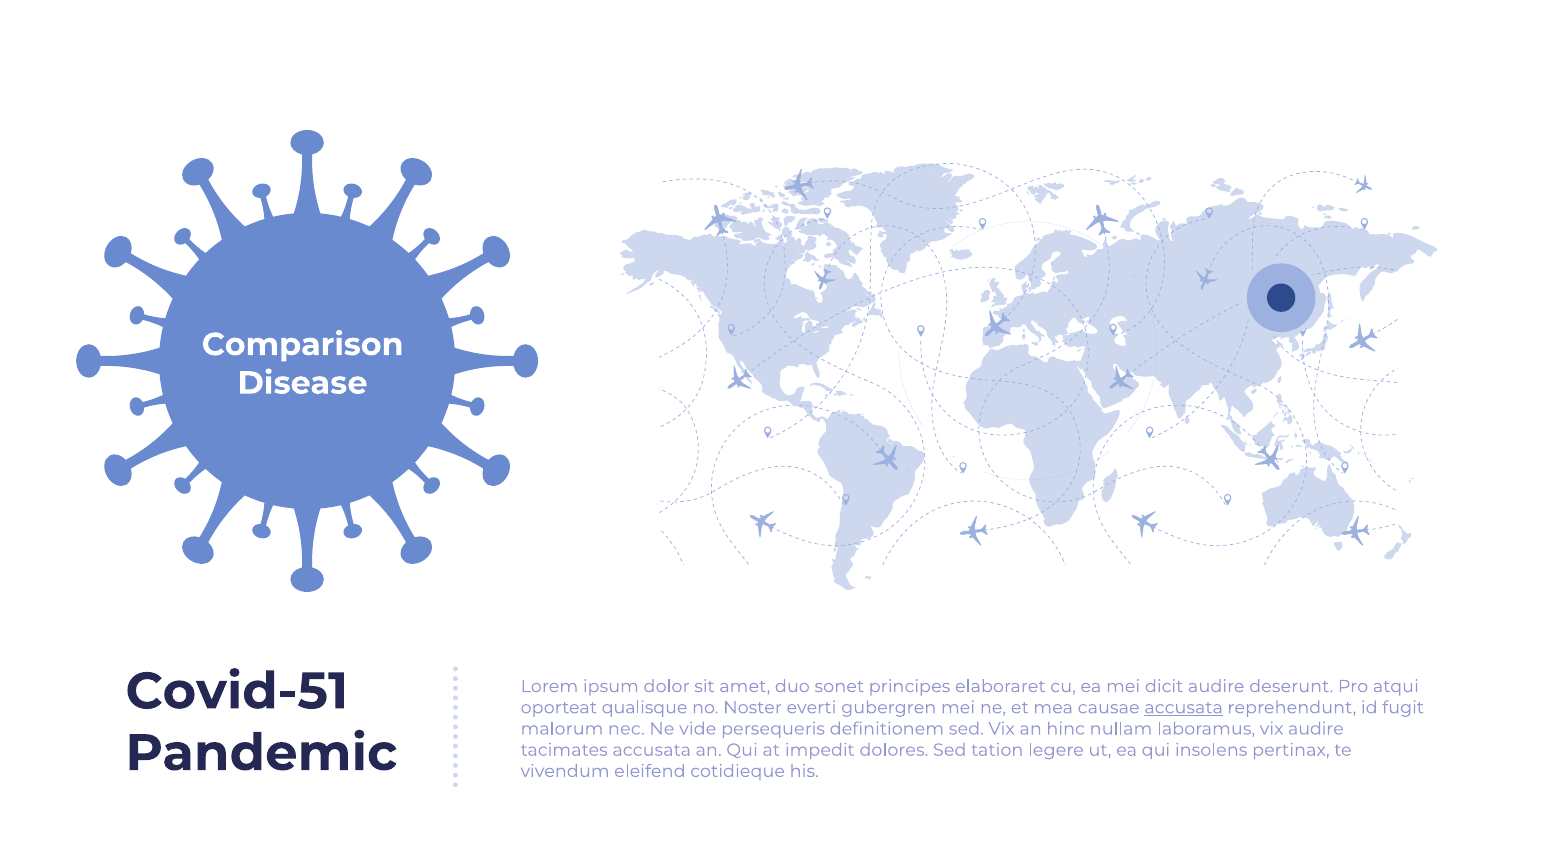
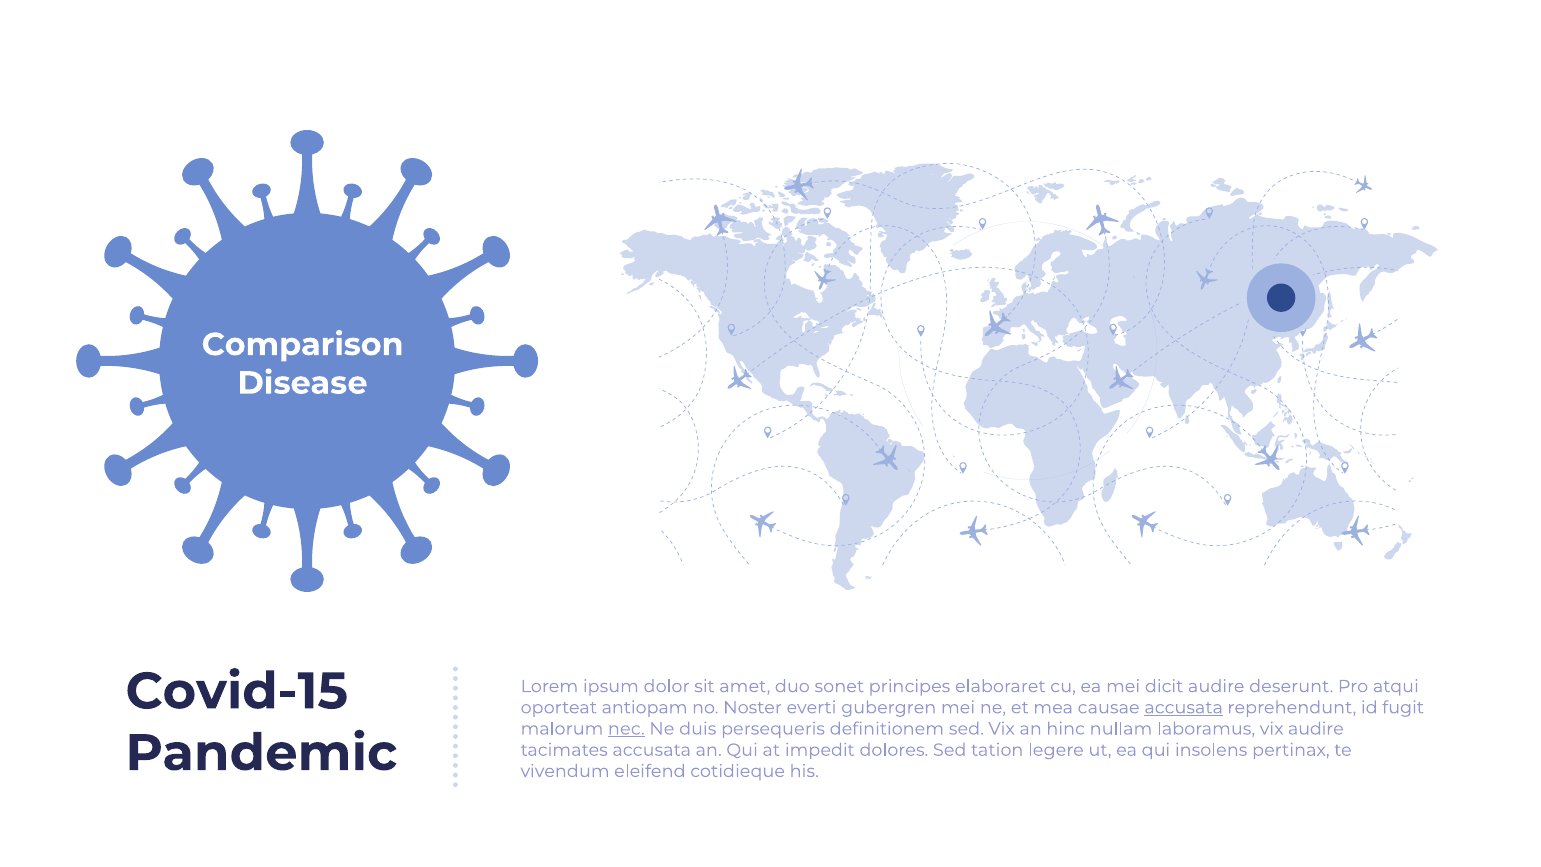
Covid-51: Covid-51 -> Covid-15 (237, 691)
qualisque: qualisque -> antiopam (645, 707)
nec underline: none -> present (626, 729)
vide: vide -> duis (698, 729)
